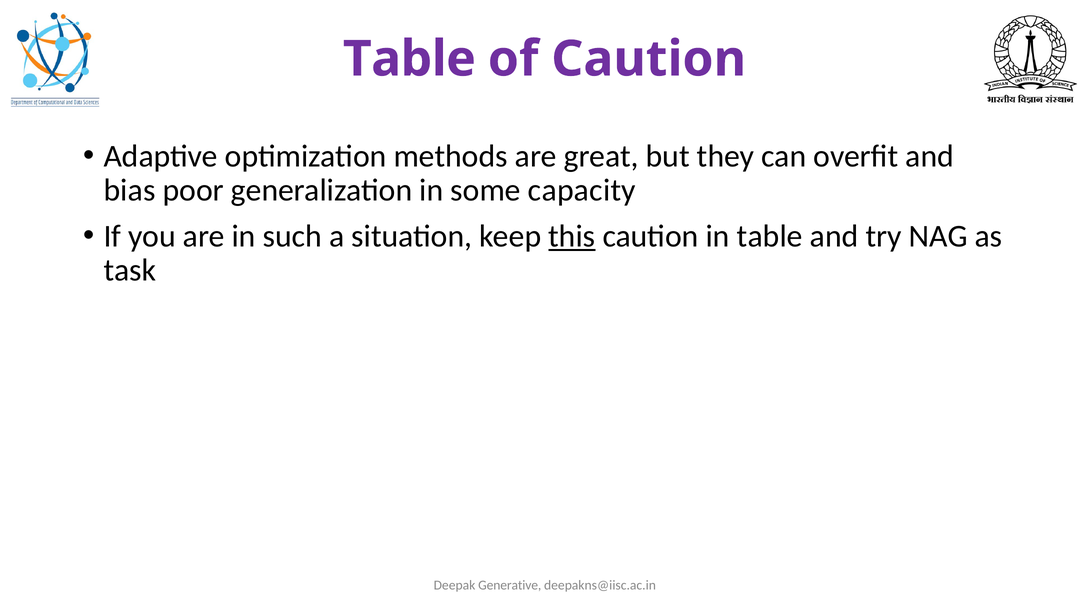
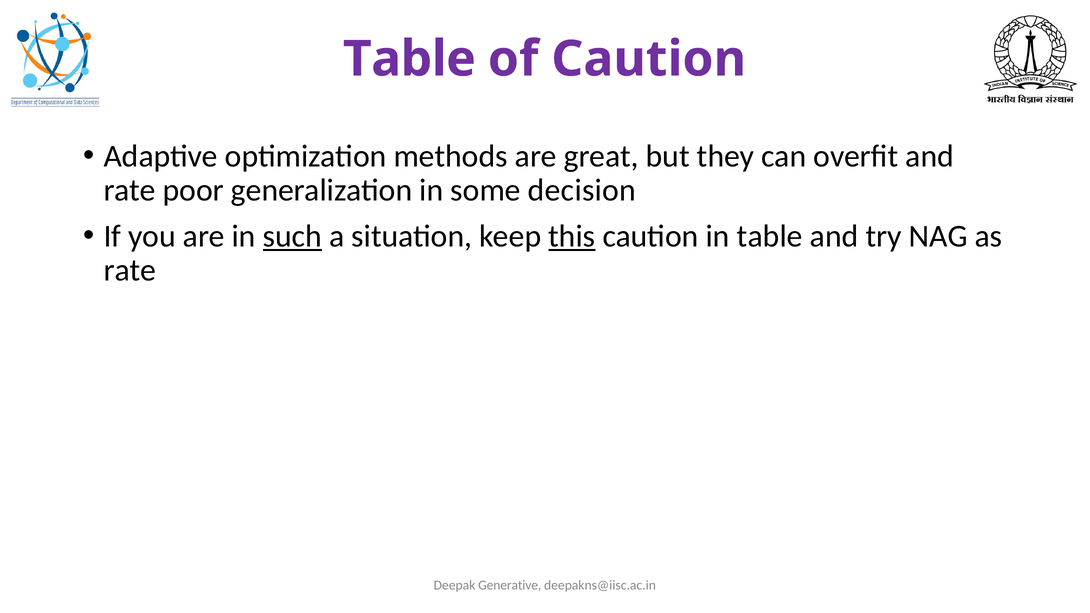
bias: bias -> rate (130, 191)
capacity: capacity -> decision (582, 191)
such underline: none -> present (292, 236)
task: task -> rate (130, 271)
